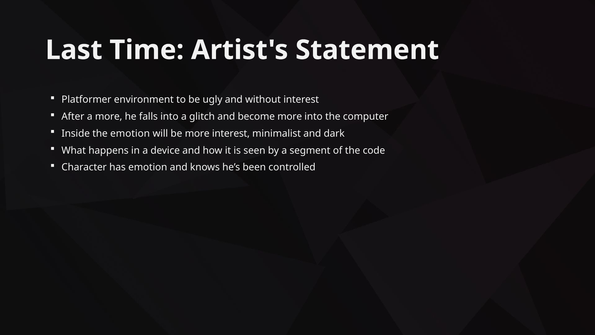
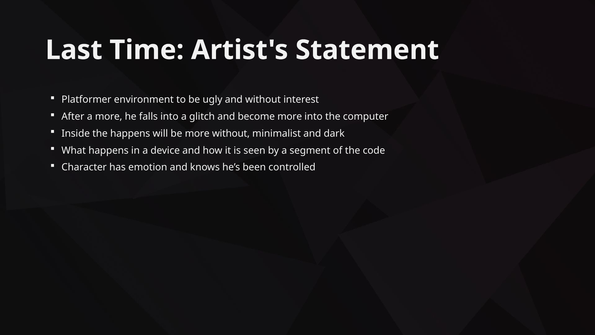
the emotion: emotion -> happens (130, 133)
more interest: interest -> without (231, 133)
